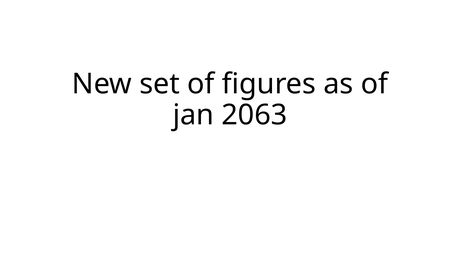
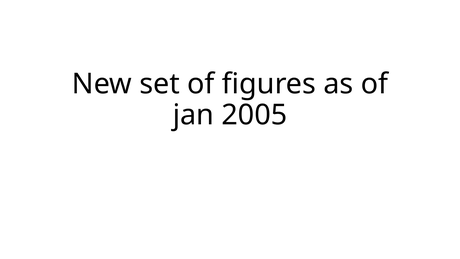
2063: 2063 -> 2005 (254, 115)
